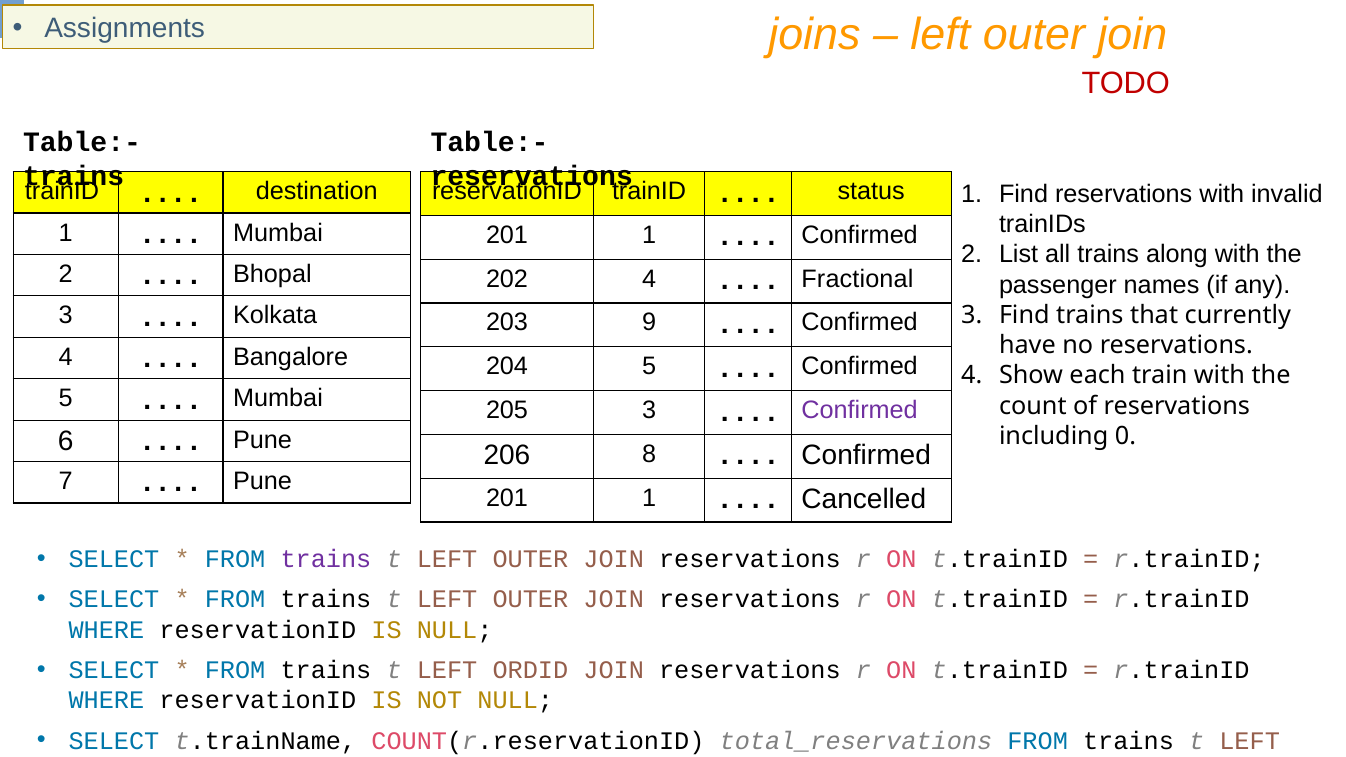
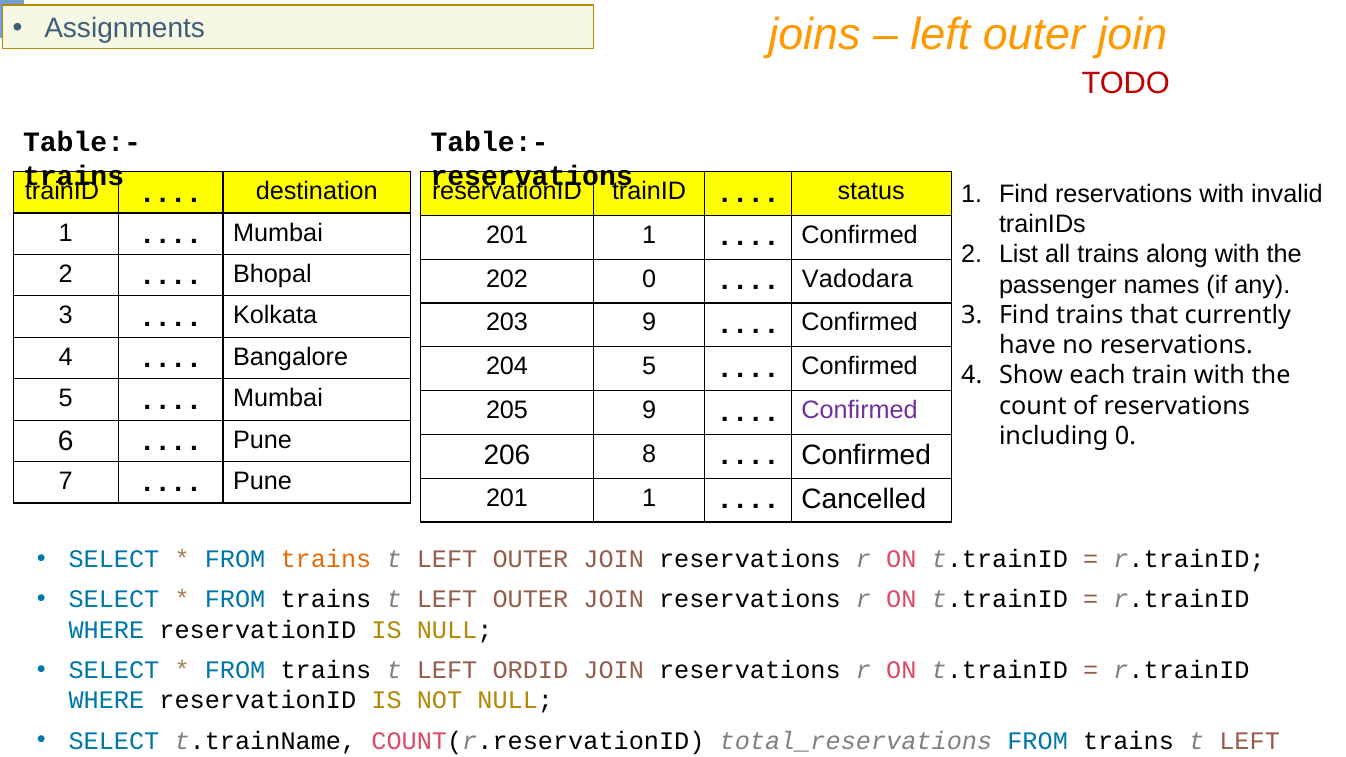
202 4: 4 -> 0 (649, 279)
Fractional: Fractional -> Vadodara (857, 279)
205 3: 3 -> 9 (649, 410)
trains colour: purple -> orange (326, 559)
